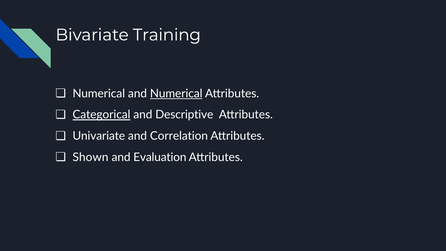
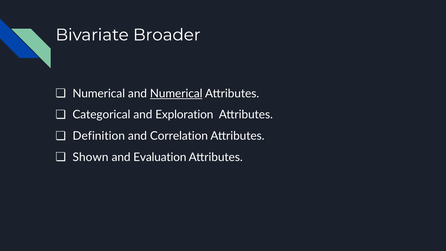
Training: Training -> Broader (167, 35)
Categorical underline: present -> none (101, 115)
Descriptive: Descriptive -> Exploration (184, 115)
Univariate: Univariate -> Definition (99, 136)
